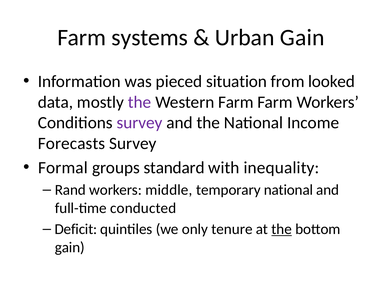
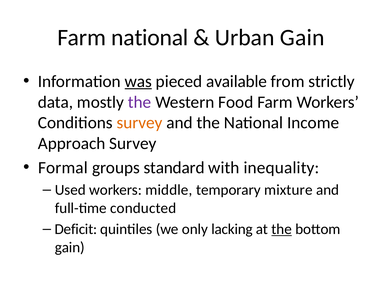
Farm systems: systems -> national (150, 38)
was underline: none -> present (138, 81)
situation: situation -> available (237, 81)
looked: looked -> strictly (332, 81)
Western Farm: Farm -> Food (236, 102)
survey colour: purple -> orange (140, 123)
Forecasts: Forecasts -> Approach (72, 143)
Rand: Rand -> Used (70, 190)
temporary national: national -> mixture (288, 190)
tenure: tenure -> lacking (232, 229)
